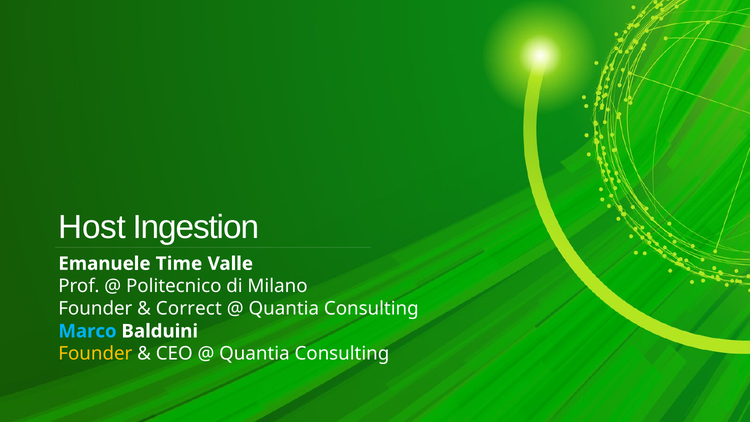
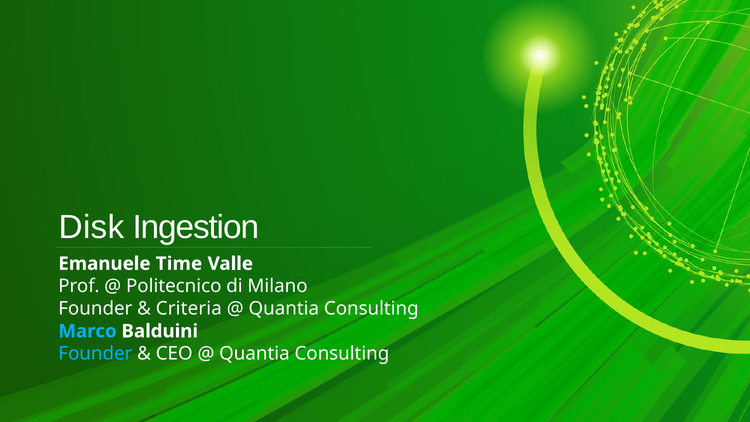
Host: Host -> Disk (92, 227)
Correct: Correct -> Criteria (189, 309)
Founder colour: yellow -> light blue (95, 354)
